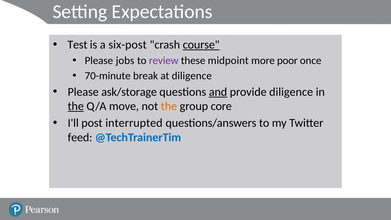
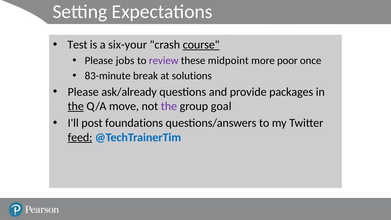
six-post: six-post -> six-your (128, 45)
70-minute: 70-minute -> 83-minute (108, 76)
at diligence: diligence -> solutions (192, 76)
ask/storage: ask/storage -> ask/already (129, 92)
and underline: present -> none (218, 92)
provide diligence: diligence -> packages (291, 92)
the colour: orange -> purple (169, 106)
core: core -> goal (221, 106)
interrupted: interrupted -> foundations (134, 123)
feed underline: none -> present (80, 137)
